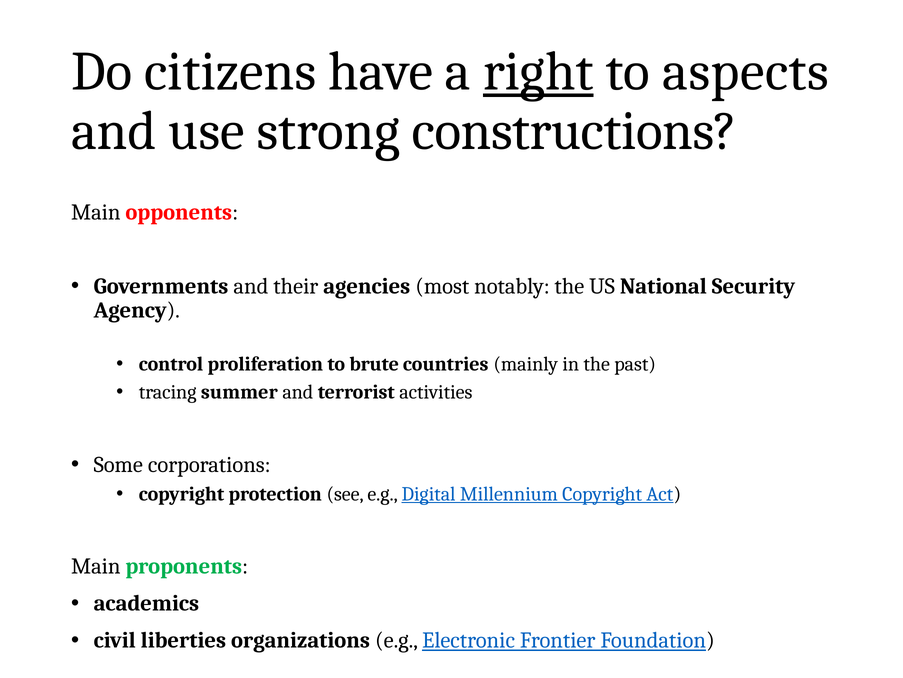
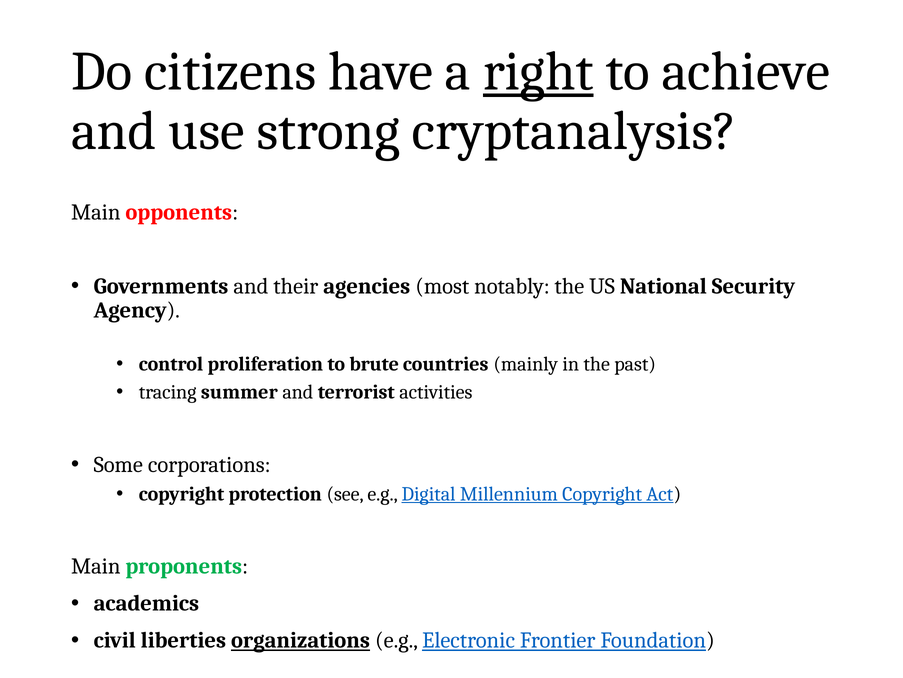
aspects: aspects -> achieve (746, 71)
constructions: constructions -> cryptanalysis (574, 131)
organizations underline: none -> present (300, 640)
